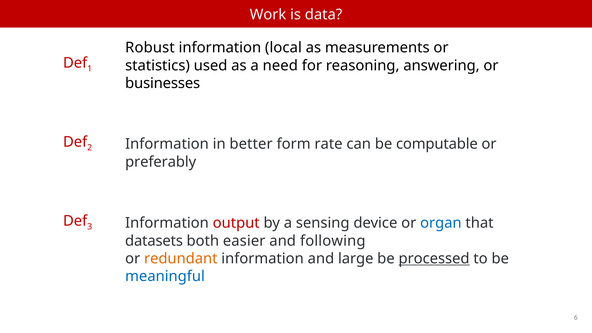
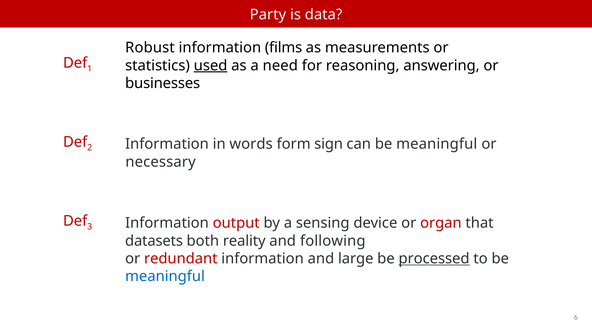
Work: Work -> Party (268, 15)
local: local -> films (284, 48)
used underline: none -> present (211, 65)
better: better -> words (251, 144)
rate: rate -> sign (329, 144)
can be computable: computable -> meaningful (437, 144)
preferably: preferably -> necessary (161, 162)
organ colour: blue -> red (441, 223)
easier: easier -> reality (244, 241)
redundant colour: orange -> red (181, 259)
